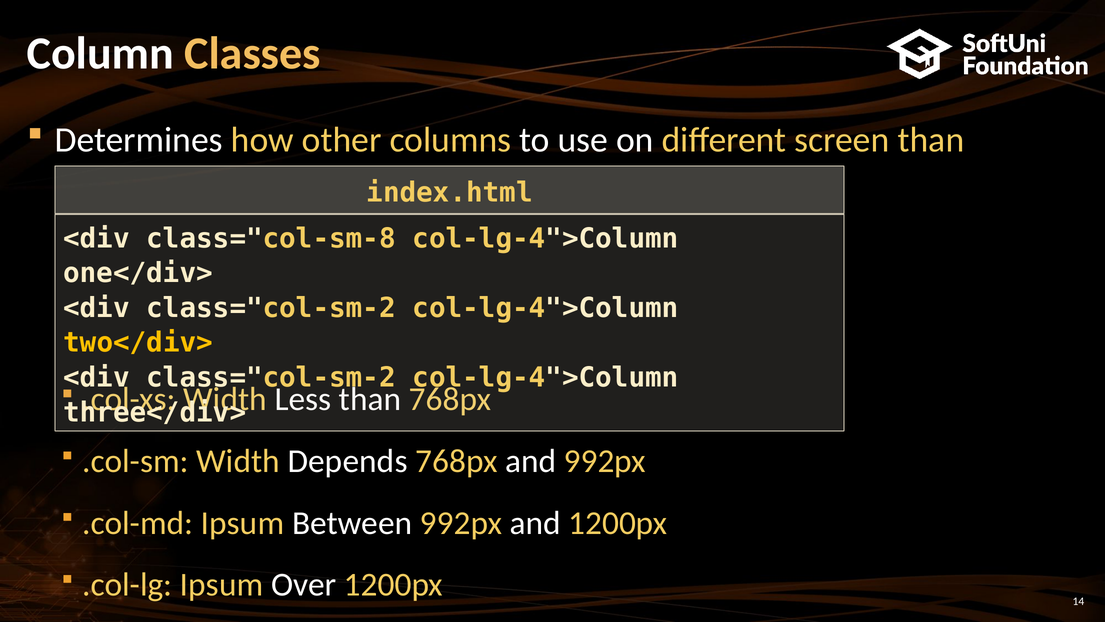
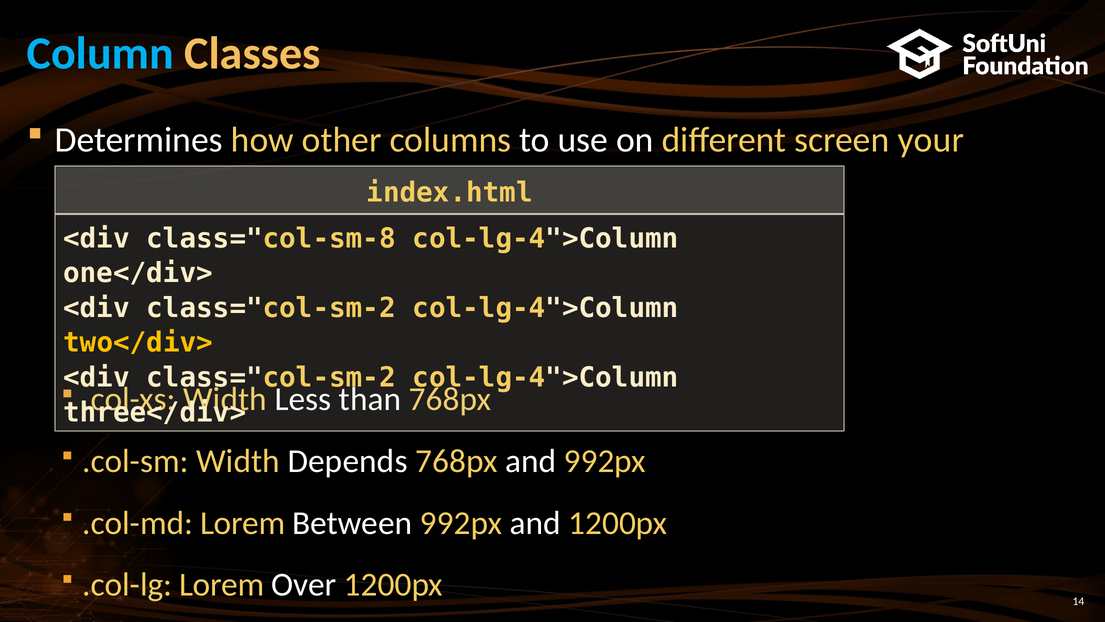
Column colour: white -> light blue (100, 54)
screen than: than -> your (931, 140)
.col-md Ipsum: Ipsum -> Lorem (243, 523)
.col-lg Ipsum: Ipsum -> Lorem (222, 585)
